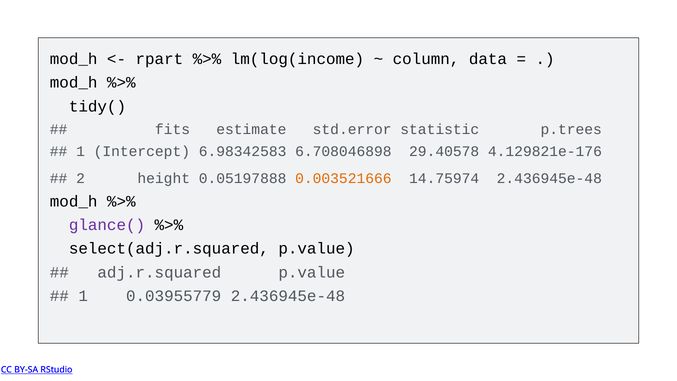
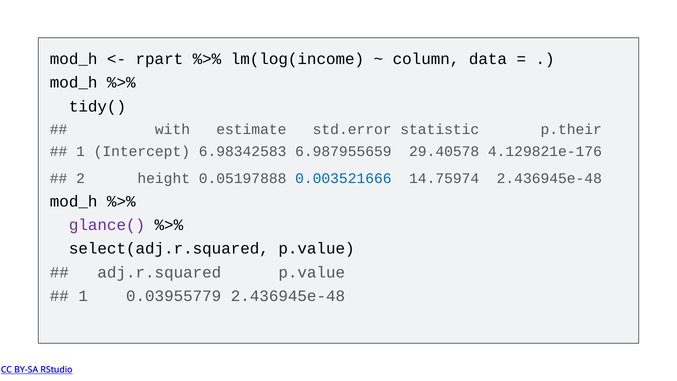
fits: fits -> with (173, 129)
p.trees: p.trees -> p.their (571, 129)
6.708046898: 6.708046898 -> 6.987955659 (343, 151)
0.003521666 colour: orange -> blue (343, 178)
